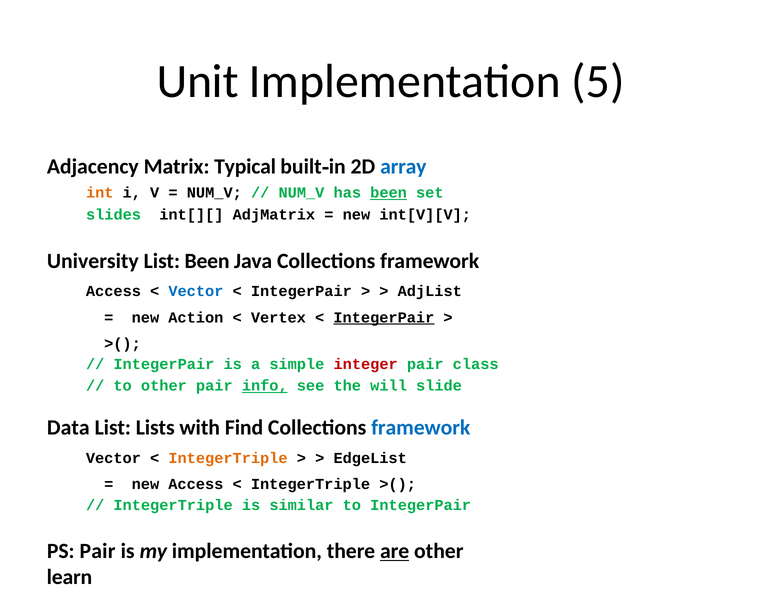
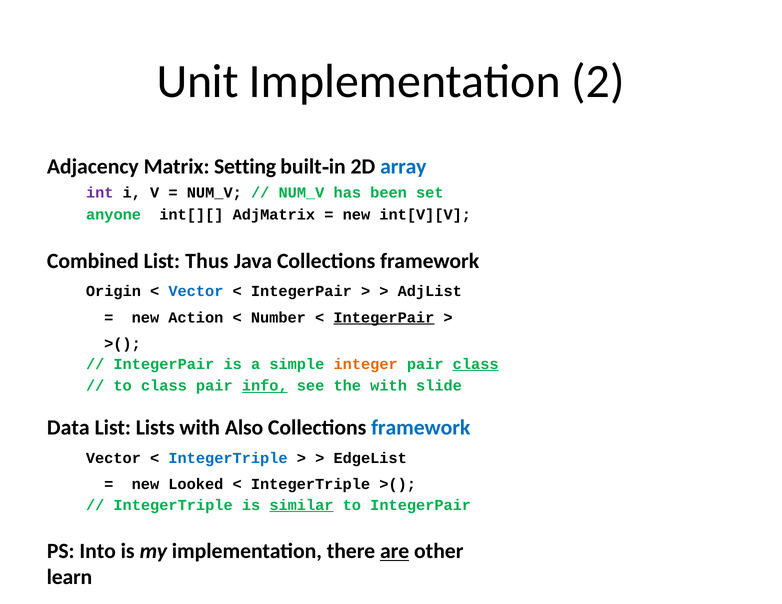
5: 5 -> 2 (598, 82)
Typical: Typical -> Setting (245, 167)
int colour: orange -> purple (100, 193)
been underline: present -> none (389, 193)
slides: slides -> anyone (114, 215)
University: University -> Combined (93, 261)
List Been: Been -> Thus (207, 261)
Access: Access -> Origin (113, 292)
Vertex: Vertex -> Number (278, 318)
integer colour: red -> orange (366, 364)
class underline: none -> present (476, 364)
to other: other -> class (164, 386)
the will: will -> with (389, 386)
Find: Find -> Also (244, 428)
IntegerTriple colour: orange -> blue (228, 458)
new Access: Access -> Looked (196, 484)
similar underline: none -> present (301, 505)
PS Pair: Pair -> Into (98, 551)
